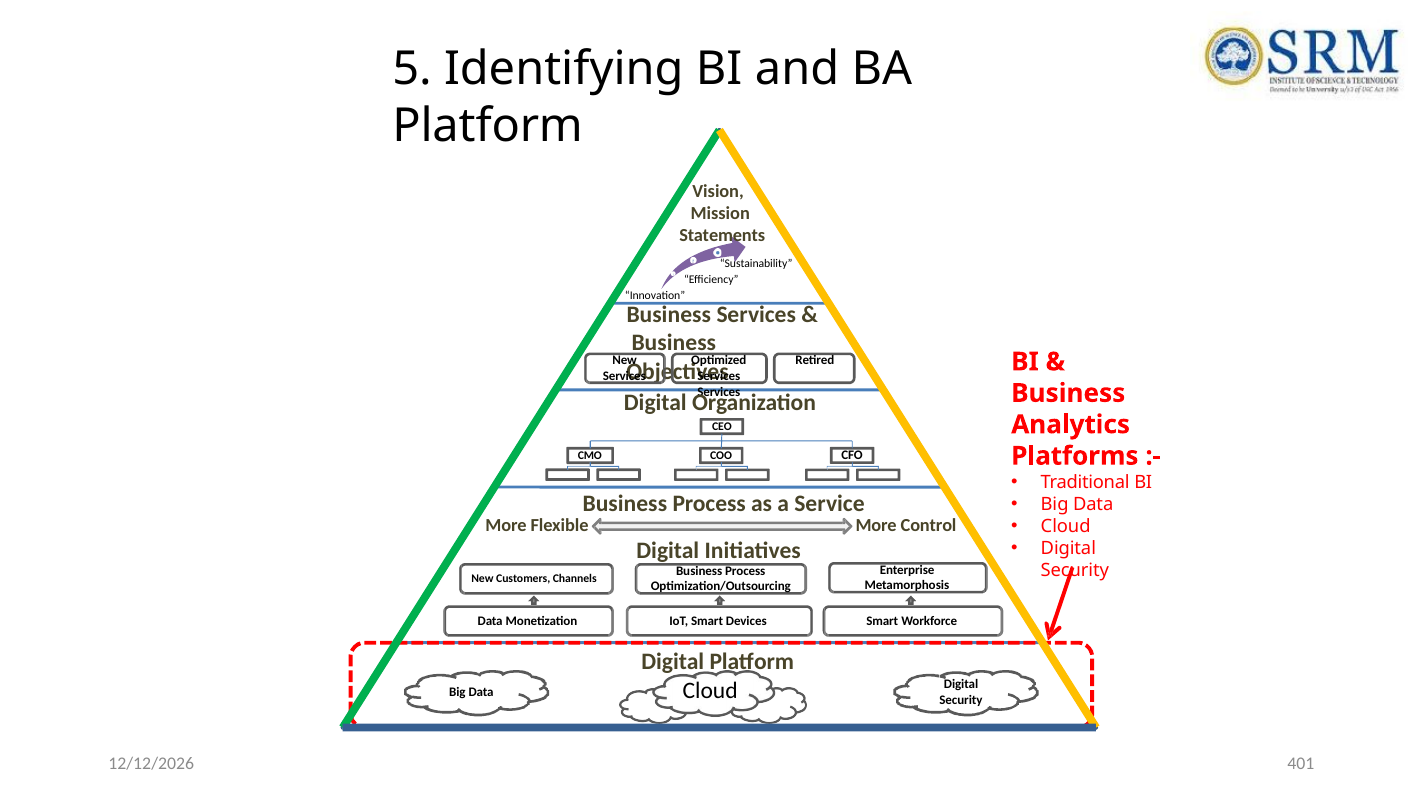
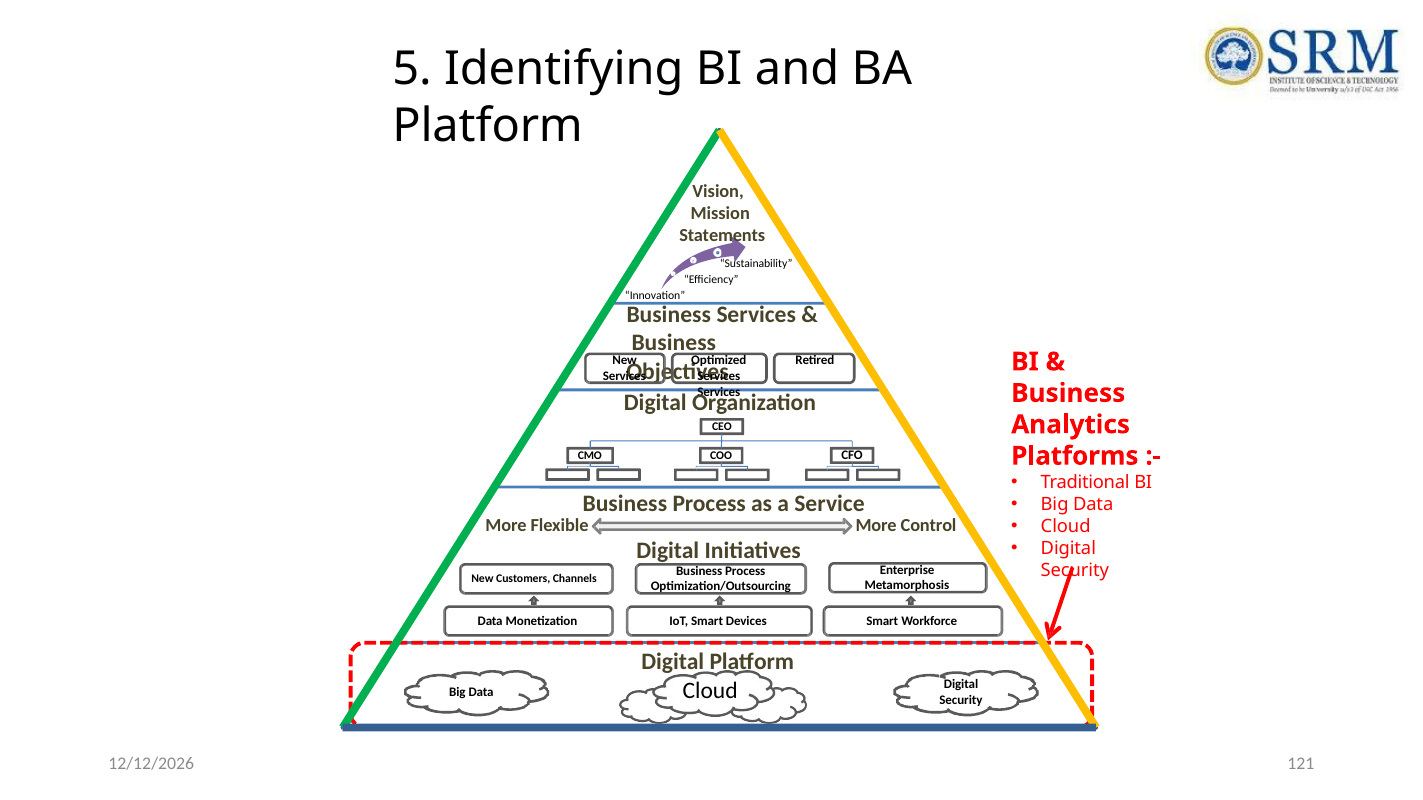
401: 401 -> 121 (1301, 764)
